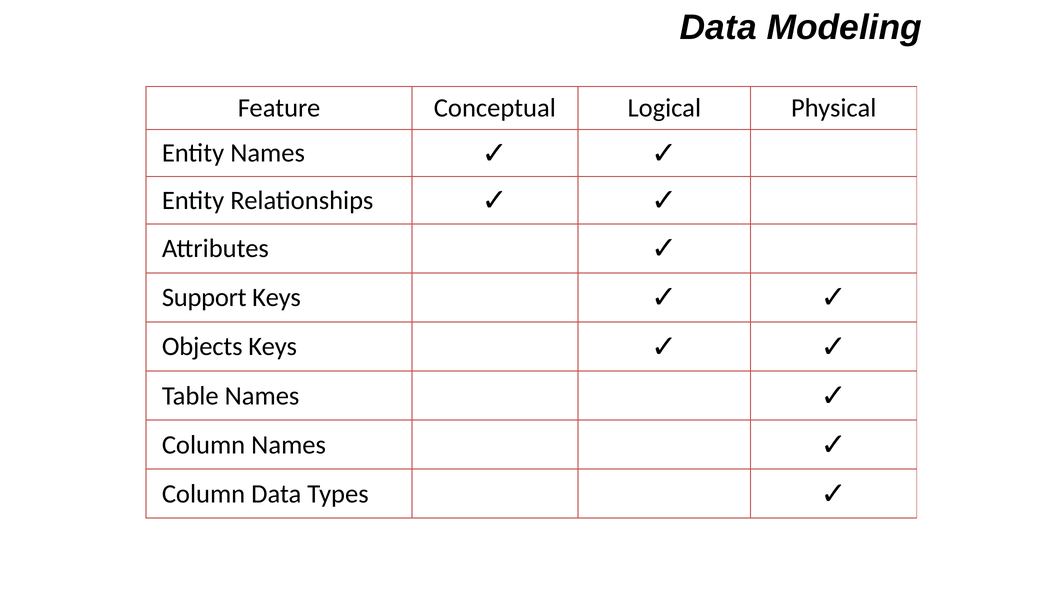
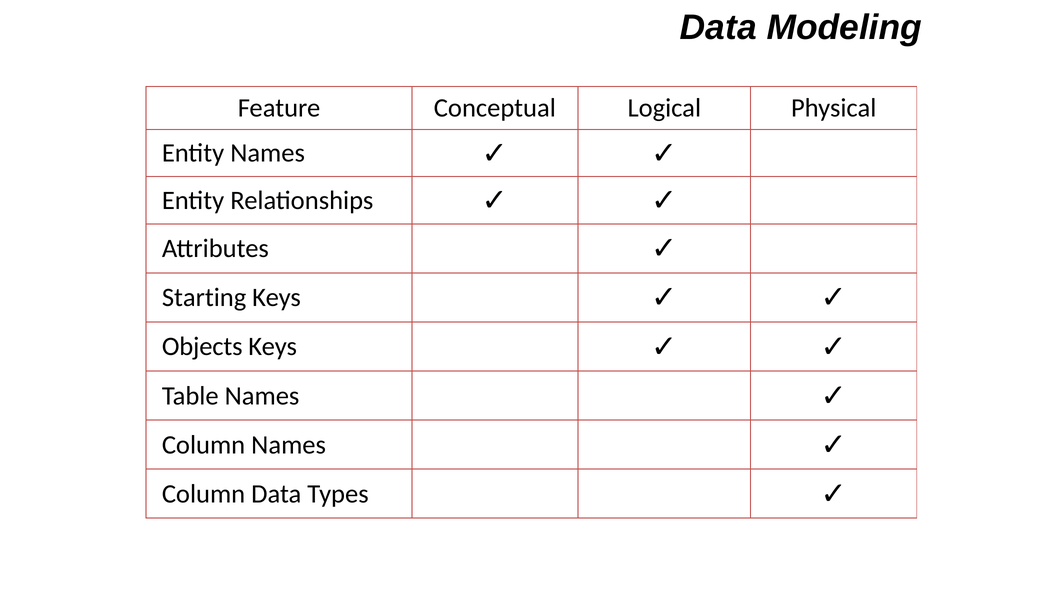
Support: Support -> Starting (204, 298)
